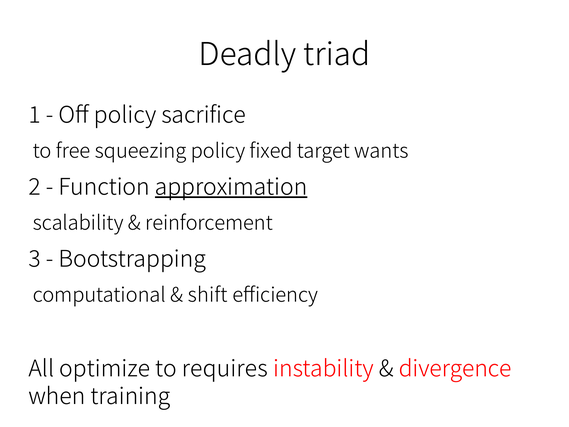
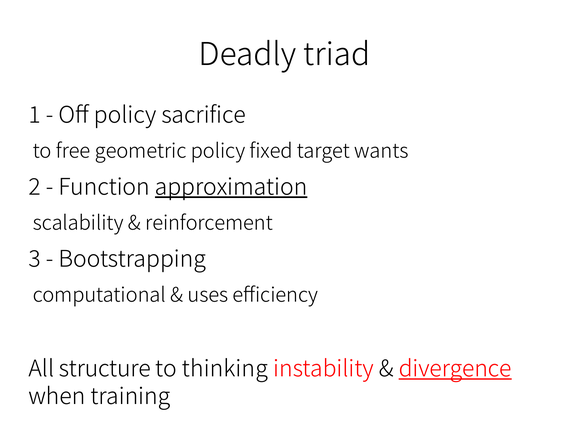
squeezing: squeezing -> geometric (141, 151)
shift: shift -> uses (208, 295)
optimize: optimize -> structure (105, 369)
requires: requires -> thinking (225, 369)
divergence underline: none -> present (455, 369)
